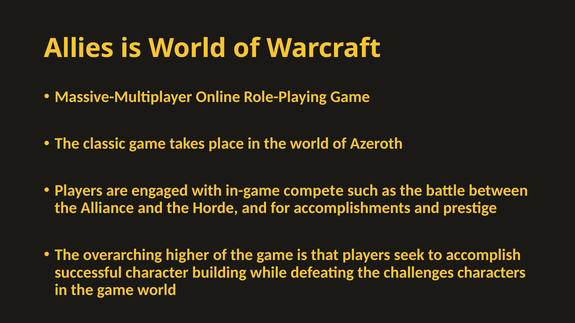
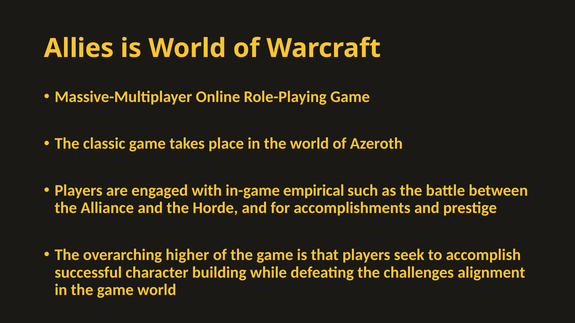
compete: compete -> empirical (314, 191)
characters: characters -> alignment (491, 273)
